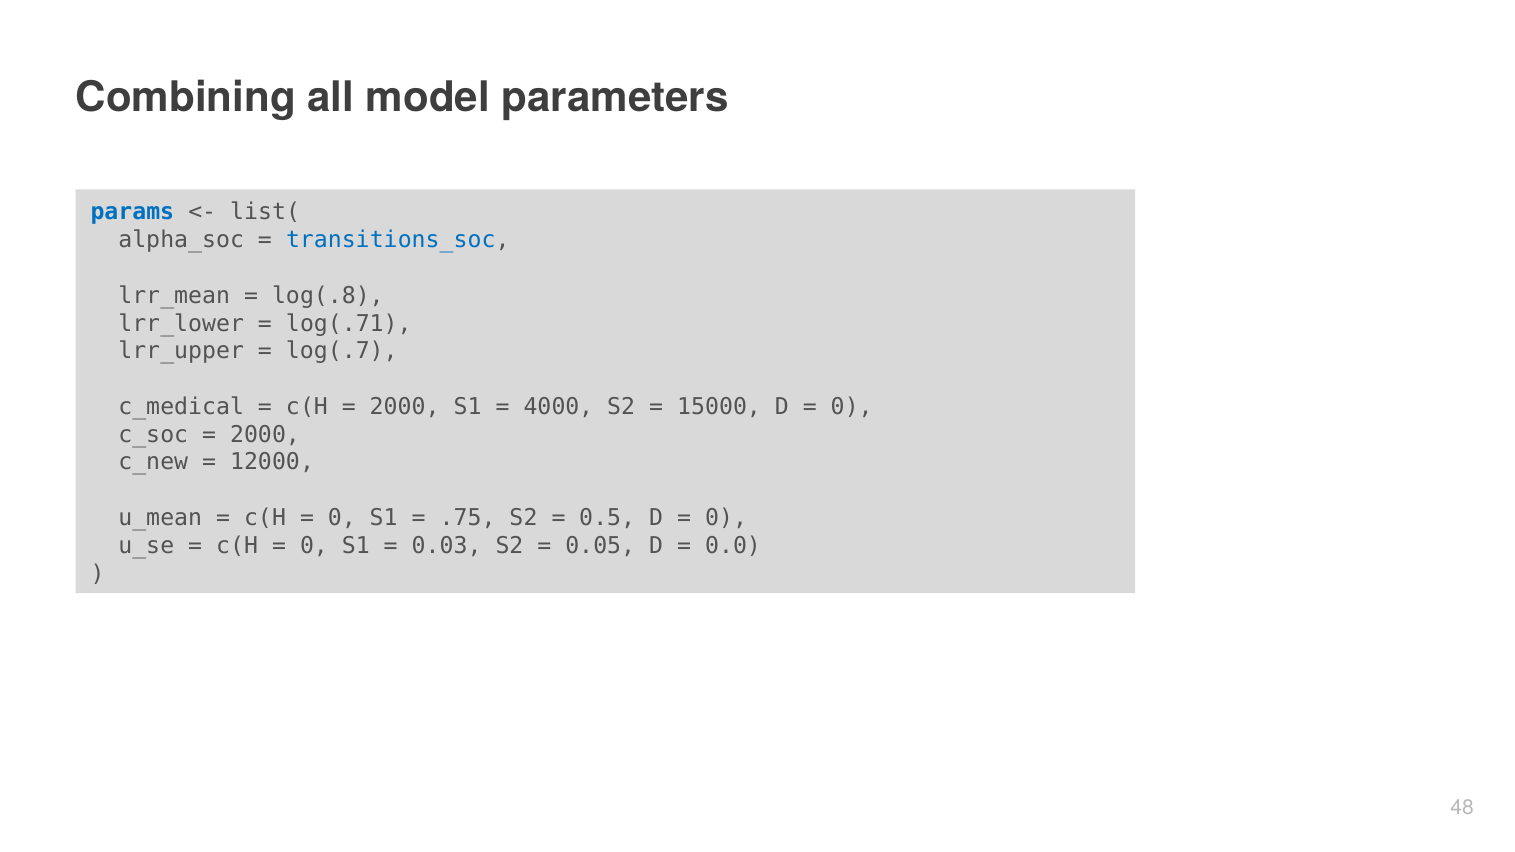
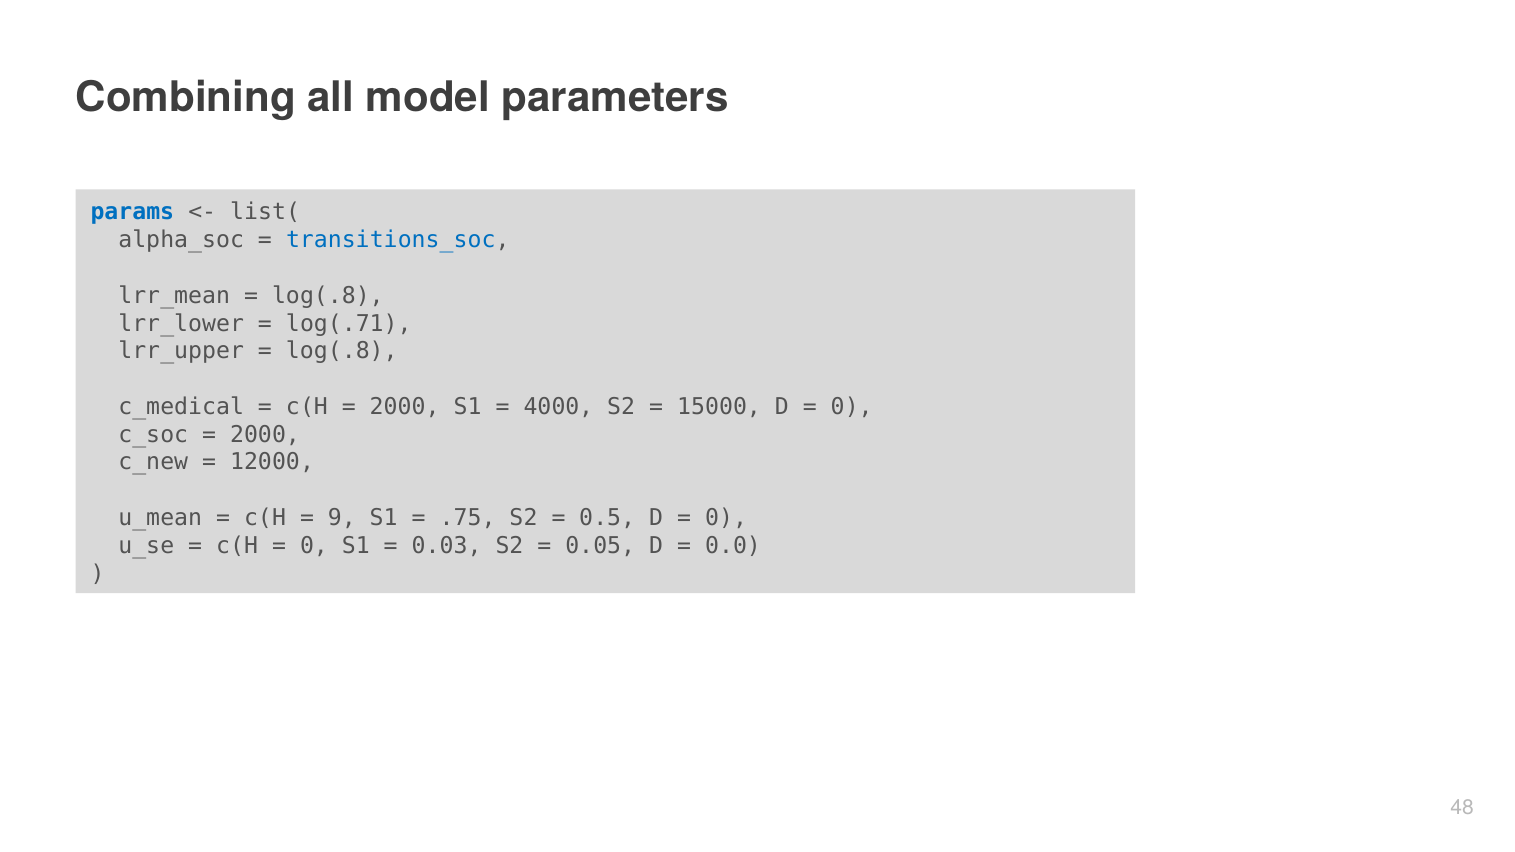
log(.7: log(.7 -> log(.8 (342, 351)
0: 0 -> 9 (342, 518)
